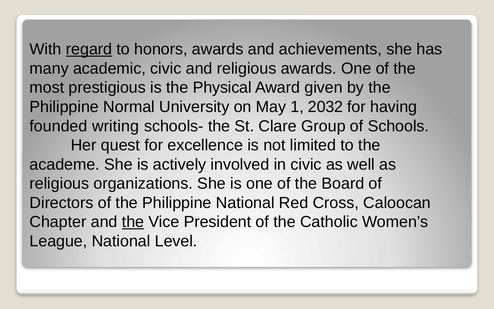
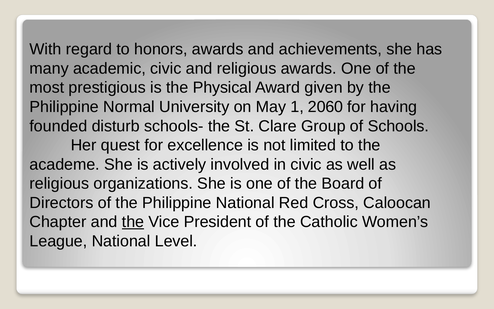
regard underline: present -> none (89, 49)
2032: 2032 -> 2060 (326, 107)
writing: writing -> disturb (116, 126)
